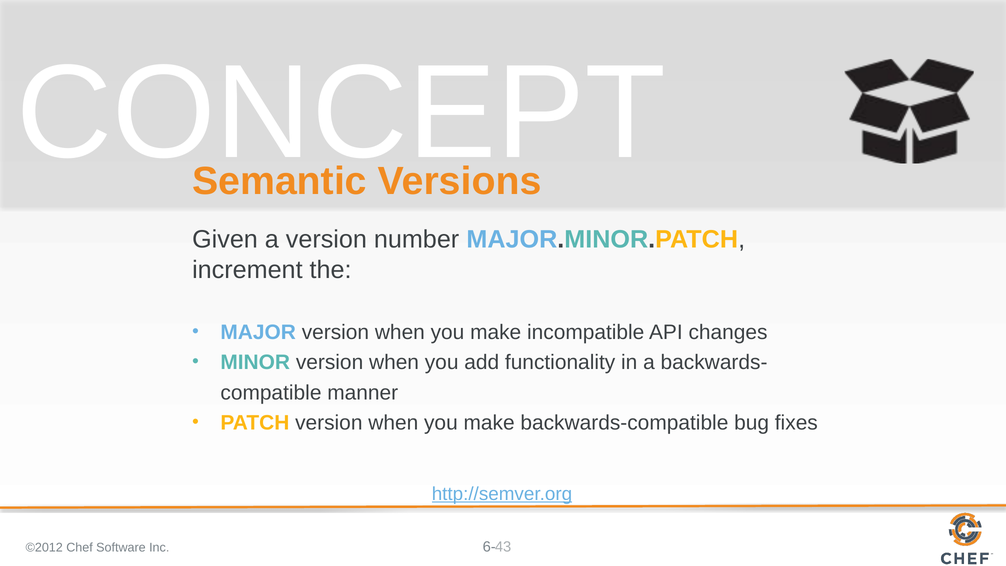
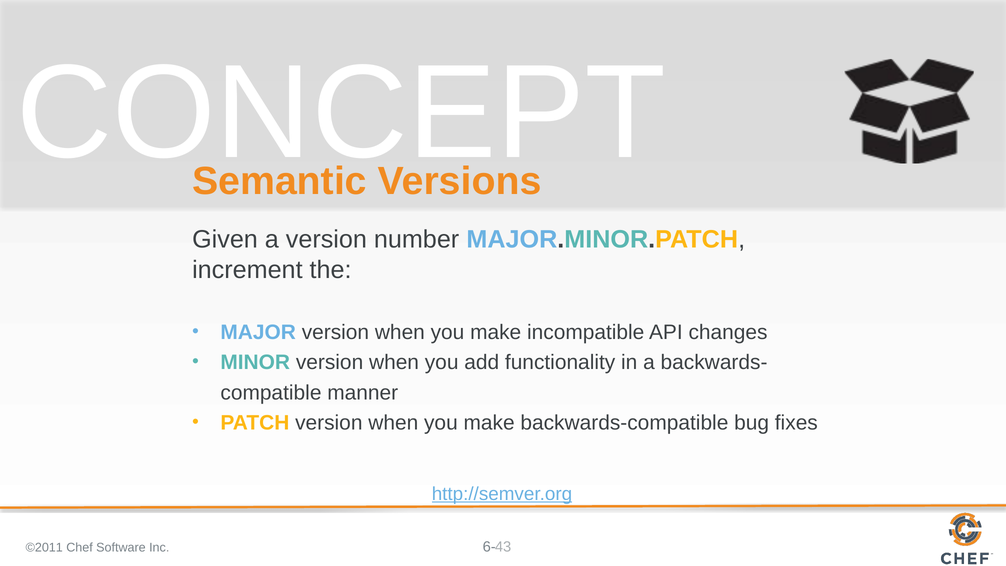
©2012: ©2012 -> ©2011 (44, 548)
